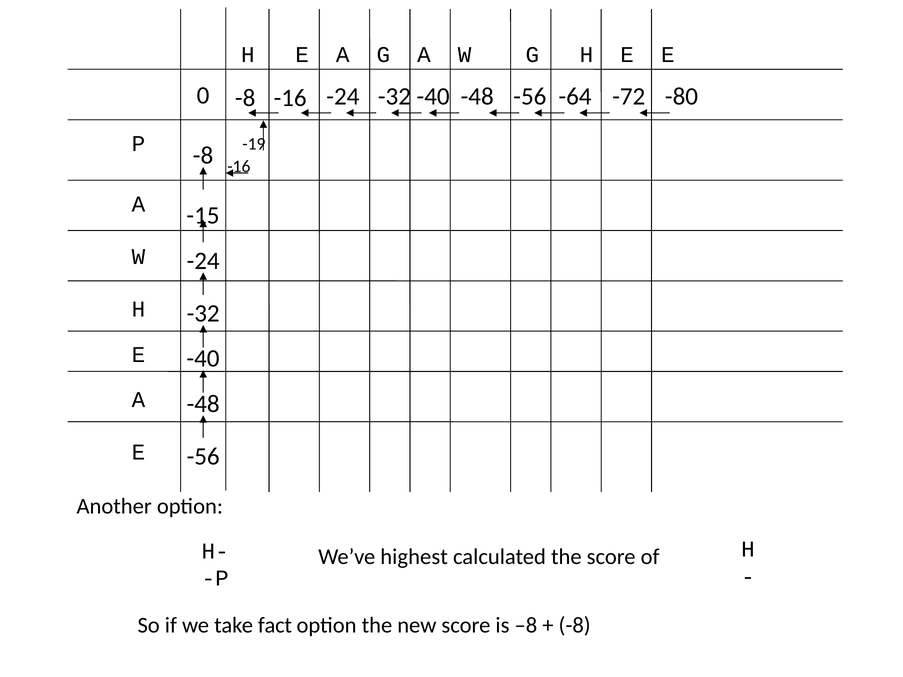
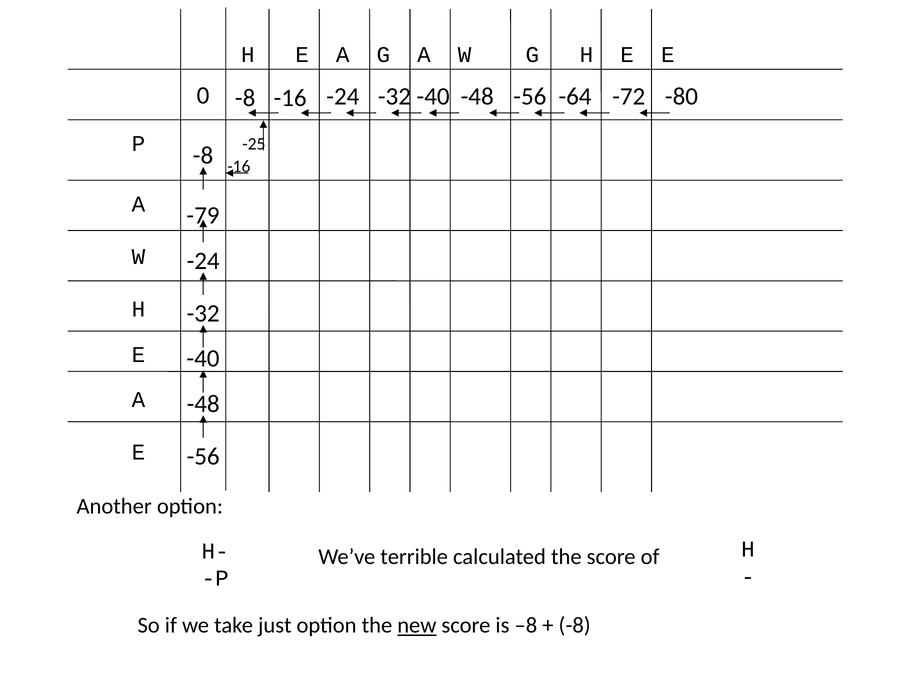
-19: -19 -> -25 (254, 144)
-15: -15 -> -79 (203, 216)
highest: highest -> terrible (414, 557)
fact: fact -> just (275, 626)
new underline: none -> present (417, 626)
